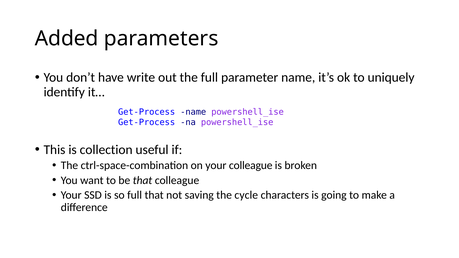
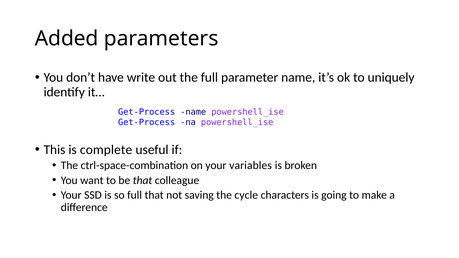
collection: collection -> complete (106, 150)
your colleague: colleague -> variables (251, 166)
